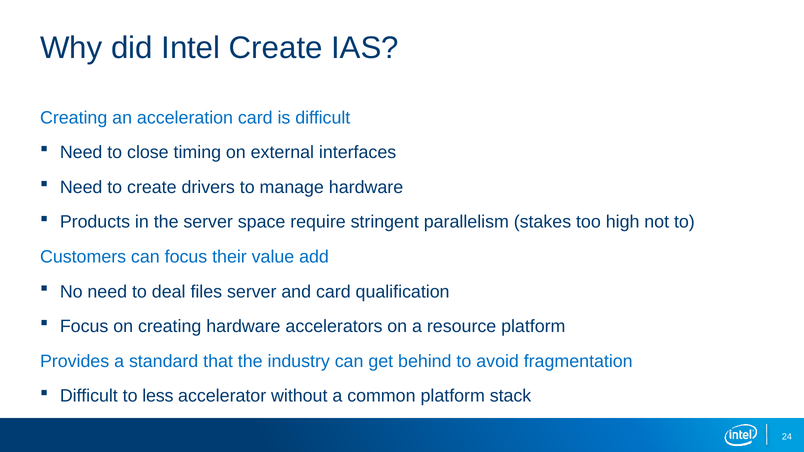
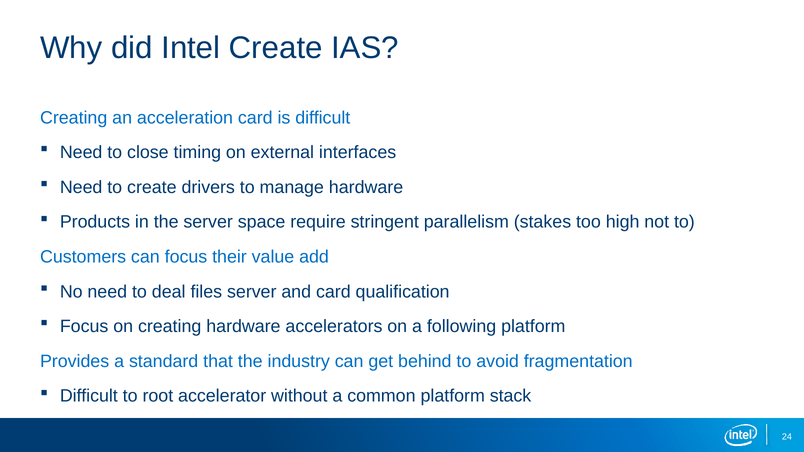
resource: resource -> following (462, 327)
less: less -> root (158, 396)
